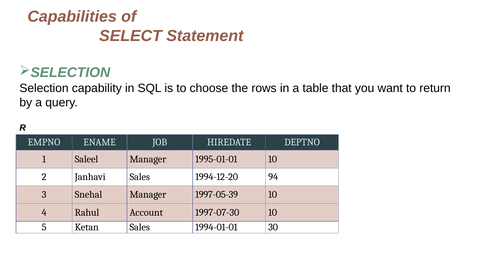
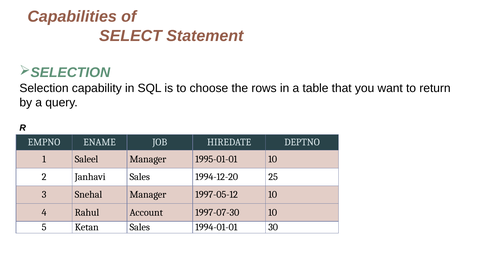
94: 94 -> 25 (273, 177)
1997-05-39: 1997-05-39 -> 1997-05-12 (217, 195)
